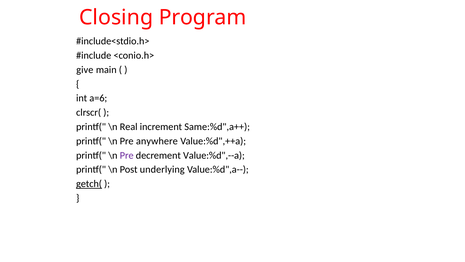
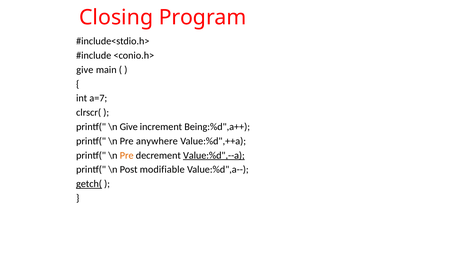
a=6: a=6 -> a=7 (98, 98)
\n Real: Real -> Give (129, 127)
Same:%d",a++: Same:%d",a++ -> Being:%d",a++ (217, 127)
Pre colour: purple -> orange (127, 155)
Value:%d",--a underline: none -> present (214, 155)
underlying: underlying -> modifiable (162, 169)
